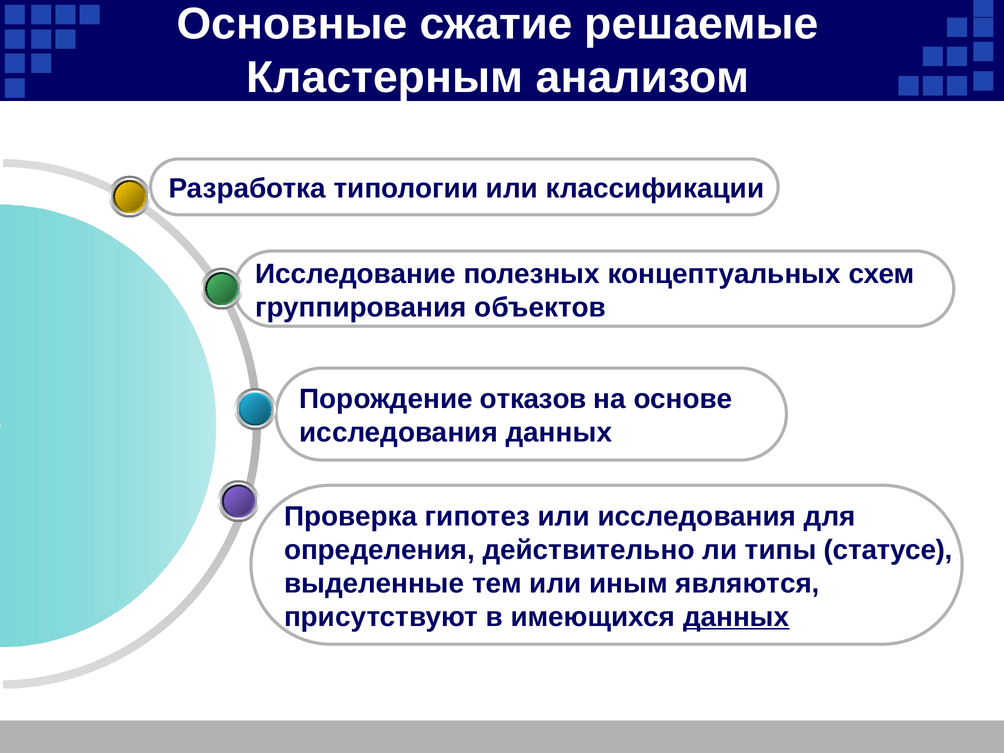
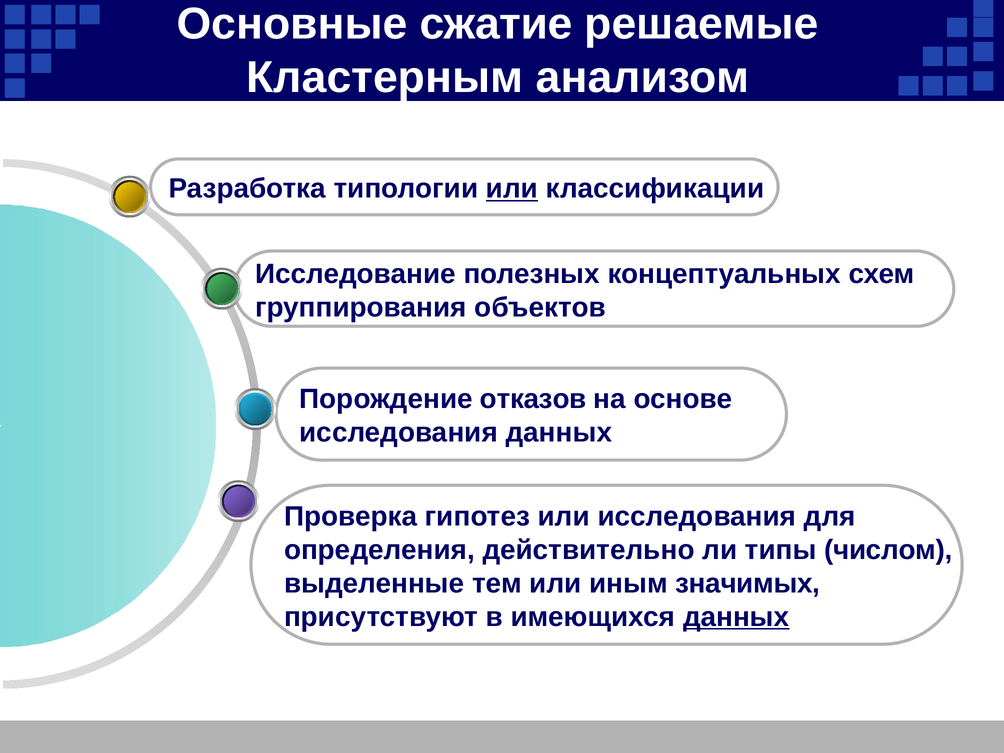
или underline: none -> present (512, 189)
статусе: статусе -> числом (888, 550)
являются: являются -> значимых (748, 583)
